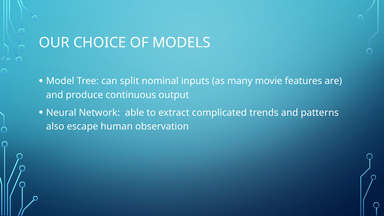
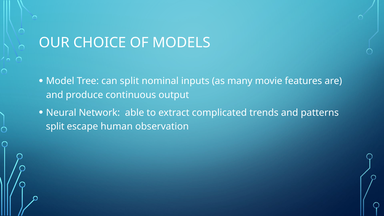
also: also -> split (55, 126)
